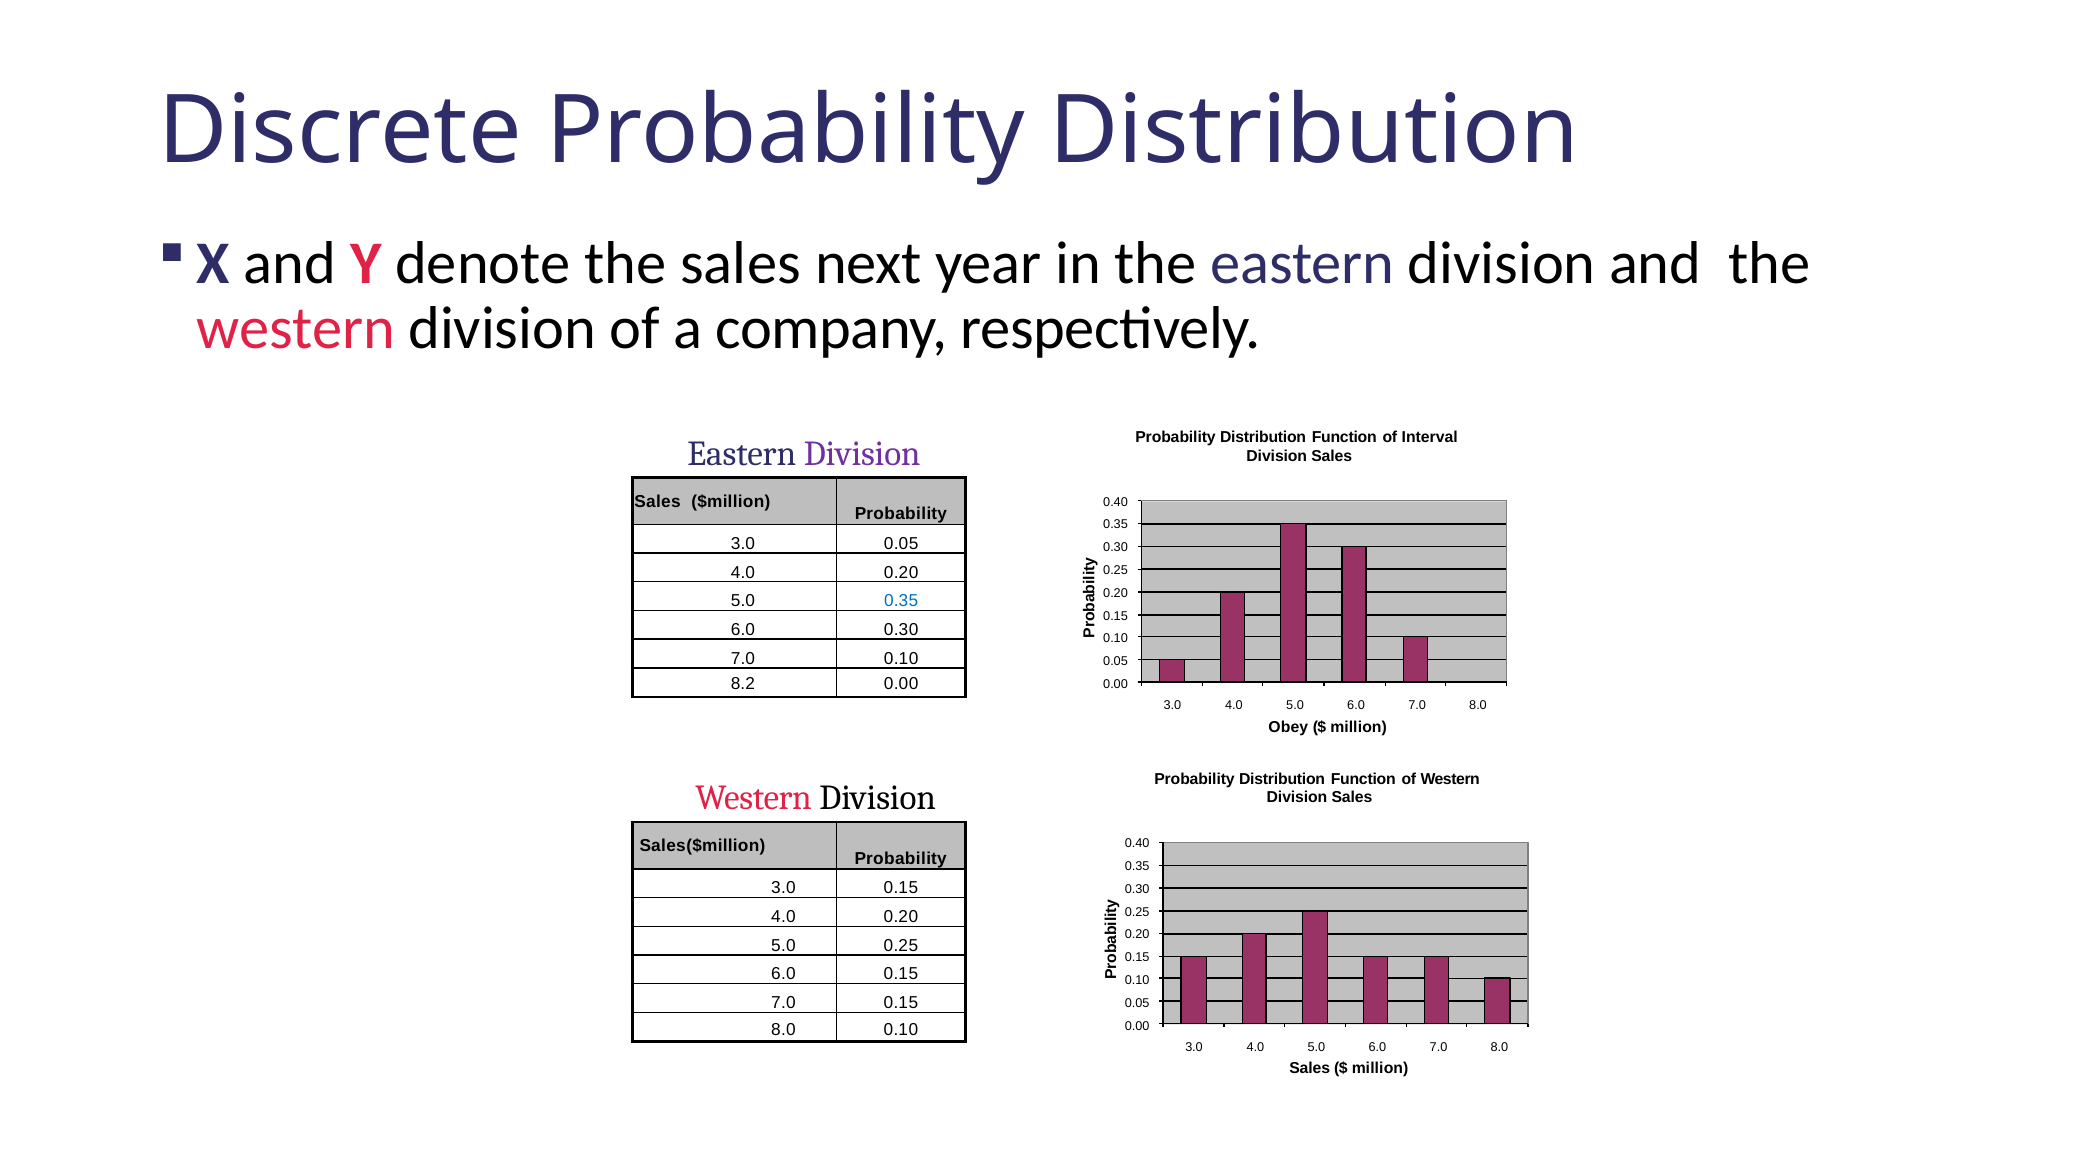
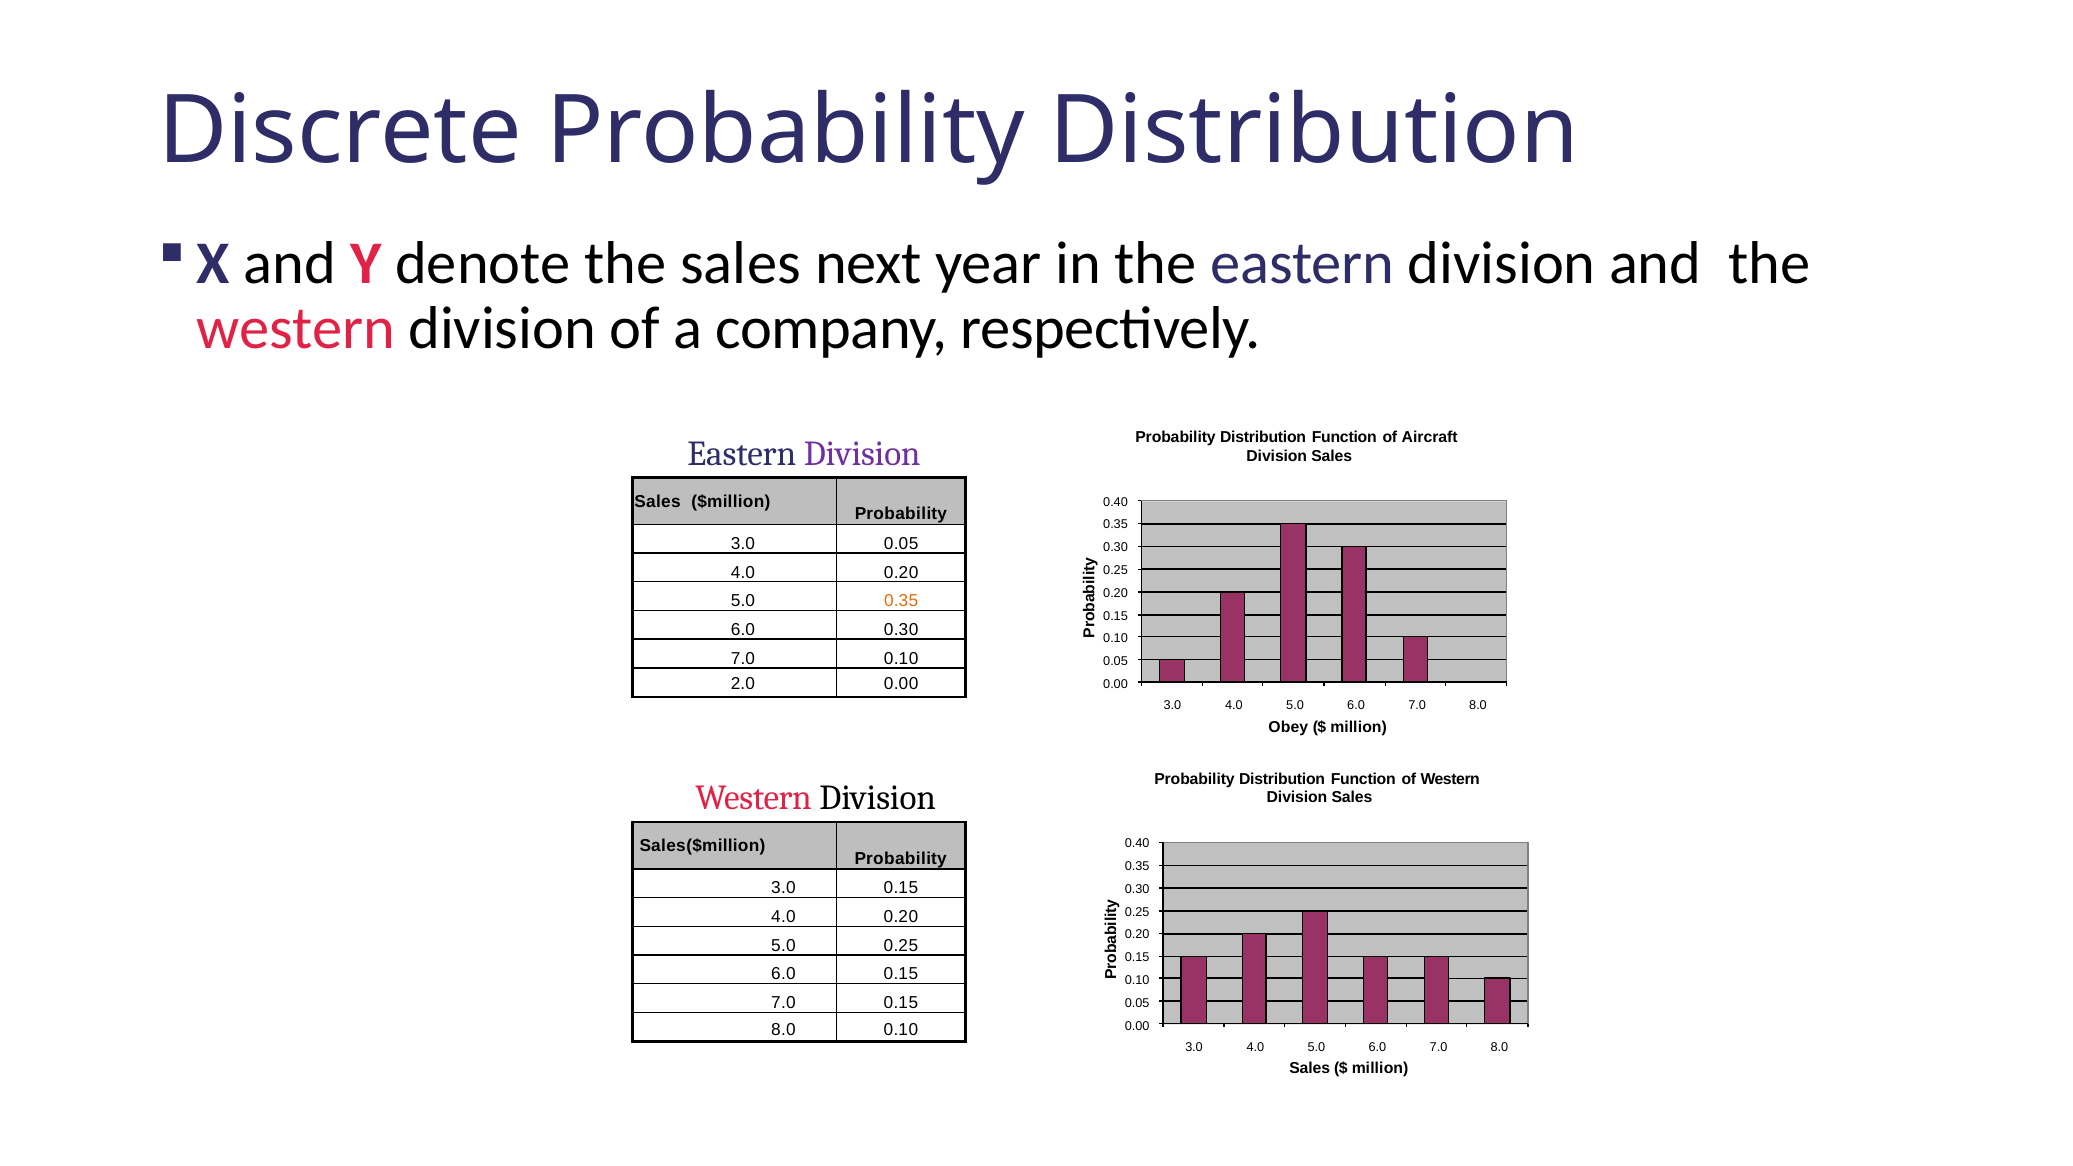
Interval: Interval -> Aircraft (1430, 438)
0.35 colour: blue -> orange (901, 601)
8.2: 8.2 -> 2.0 (743, 684)
